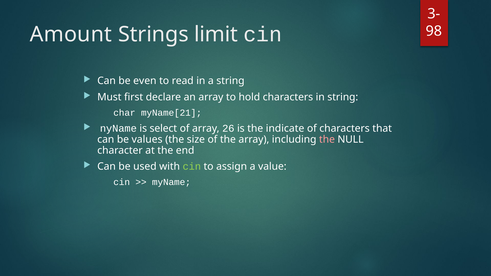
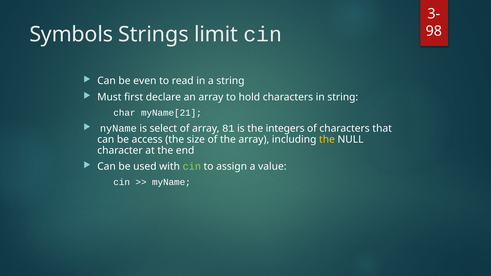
Amount: Amount -> Symbols (71, 34)
26: 26 -> 81 (228, 128)
indicate: indicate -> integers (285, 128)
values: values -> access (147, 139)
the colour: pink -> yellow (327, 139)
